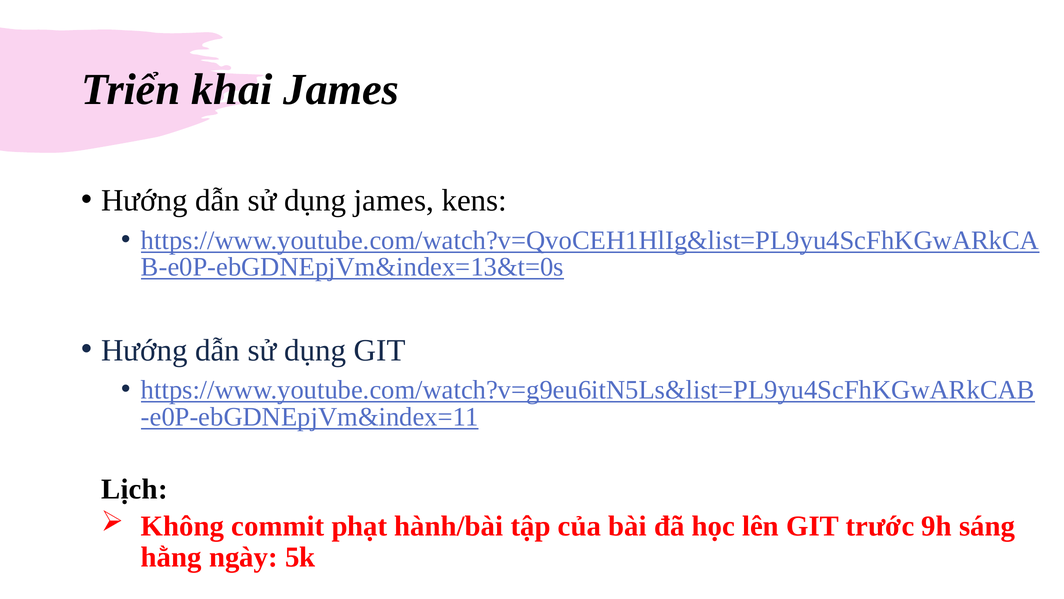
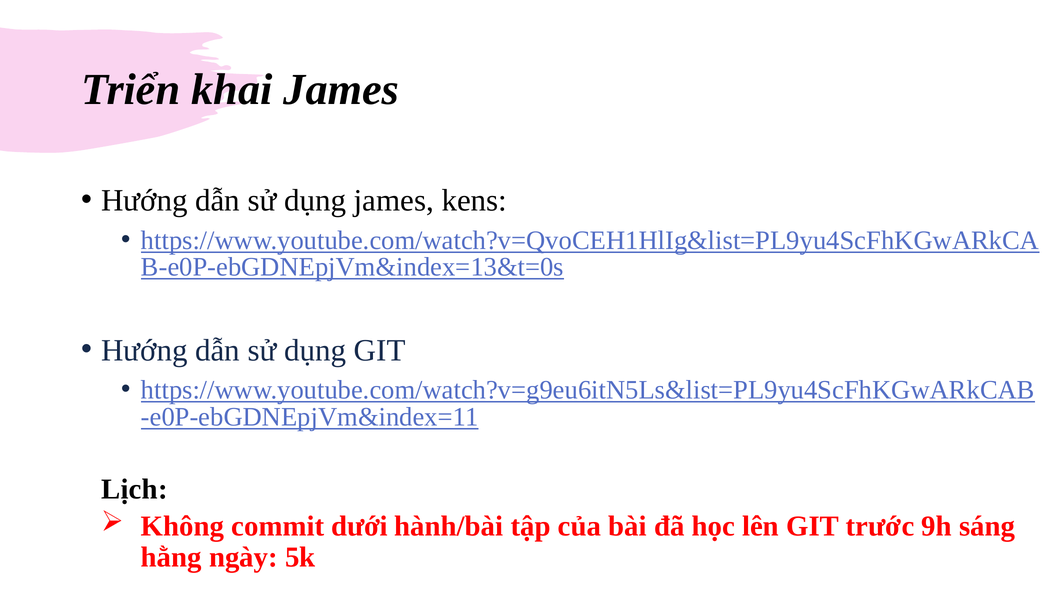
phạt: phạt -> dưới (359, 526)
